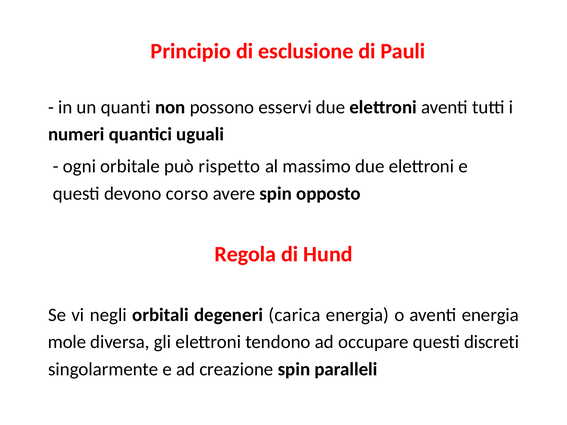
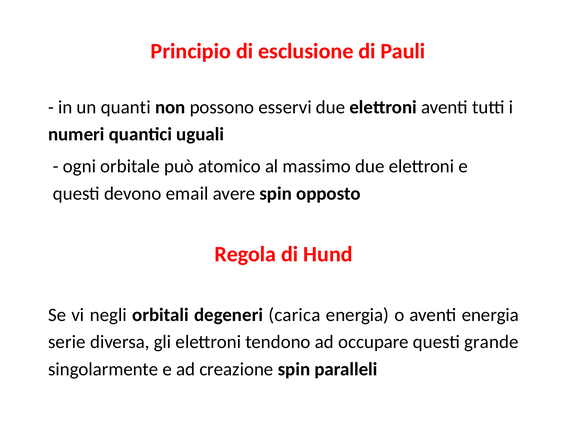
rispetto: rispetto -> atomico (229, 166)
corso: corso -> email (187, 194)
mole: mole -> serie (67, 342)
discreti: discreti -> grande (491, 342)
